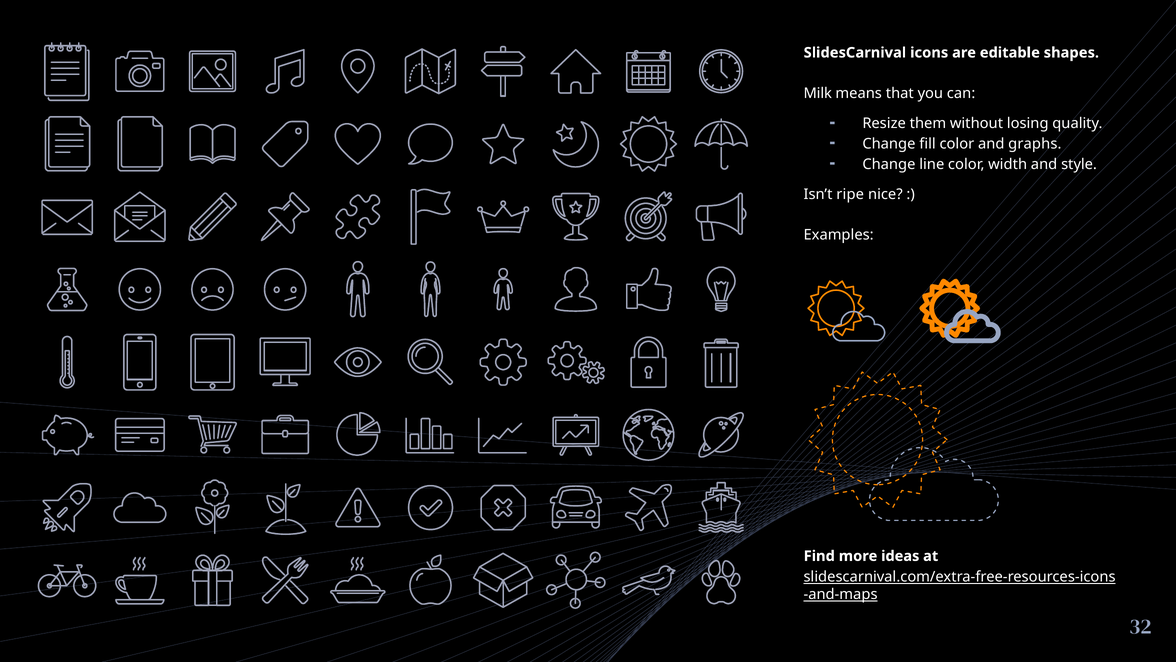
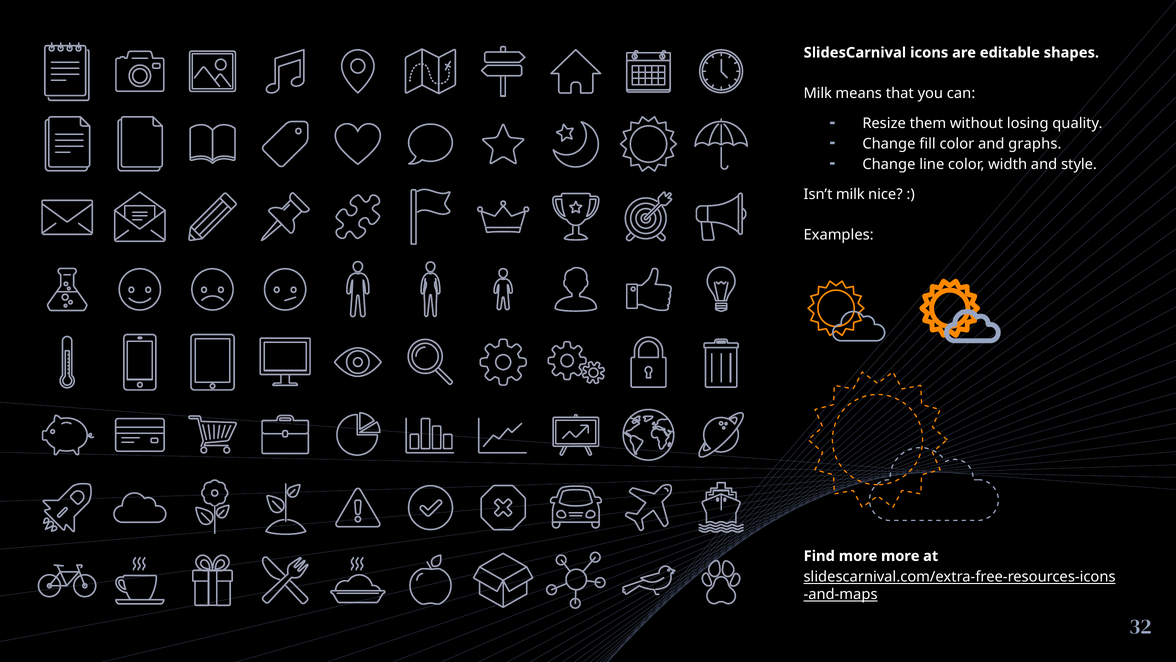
Isn’t ripe: ripe -> milk (850, 194)
more ideas: ideas -> more (900, 556)
